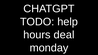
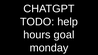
deal: deal -> goal (64, 35)
